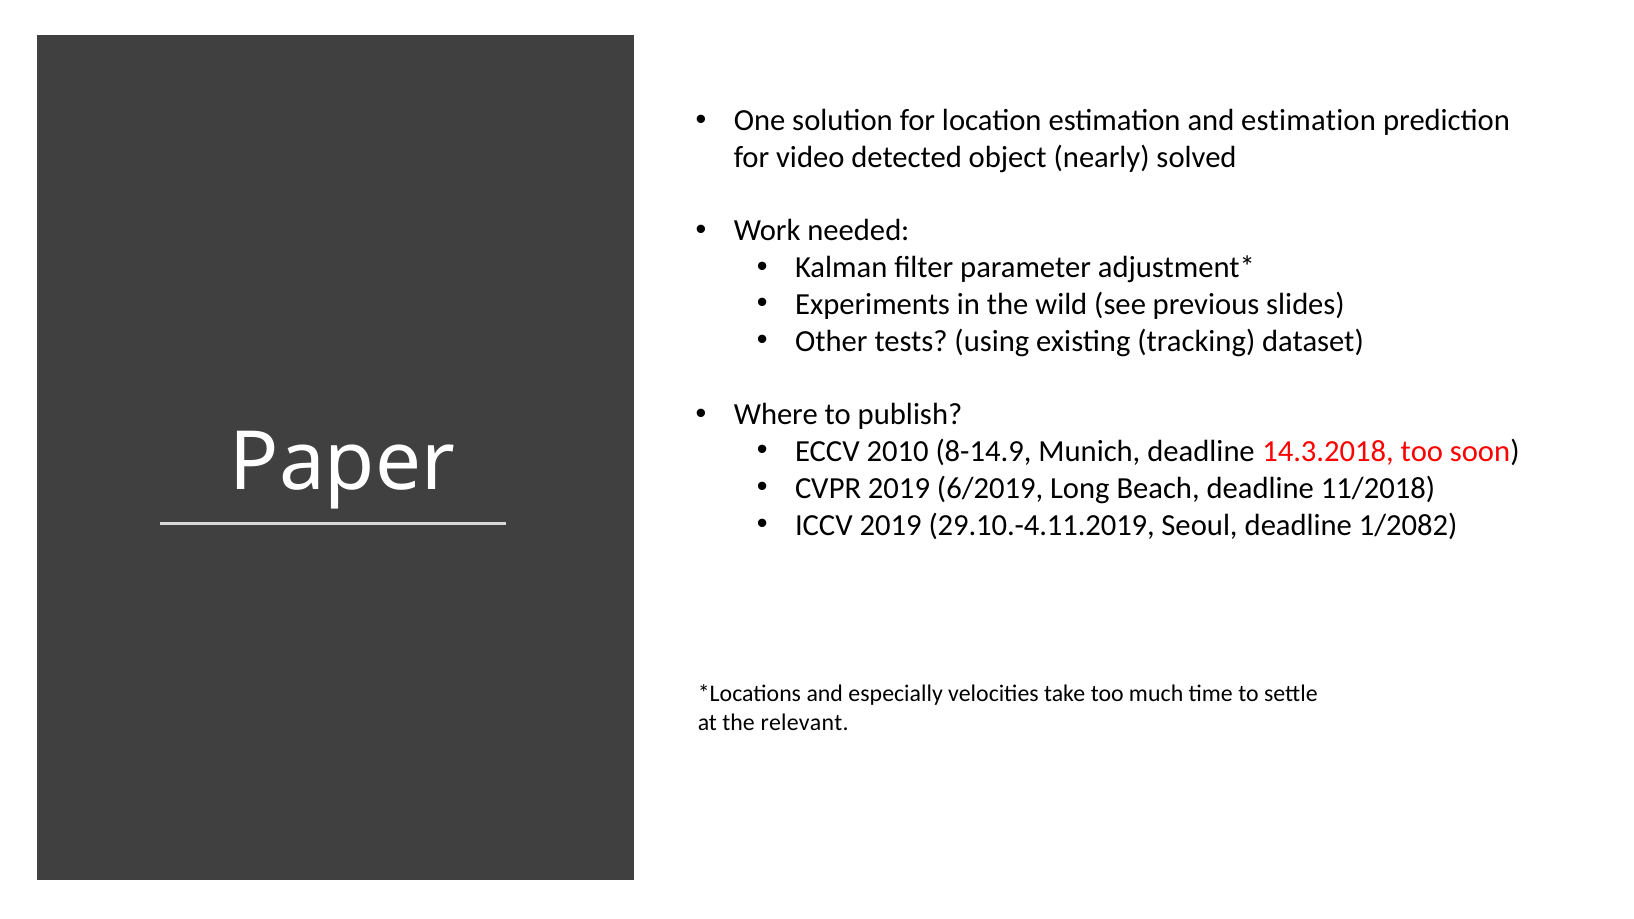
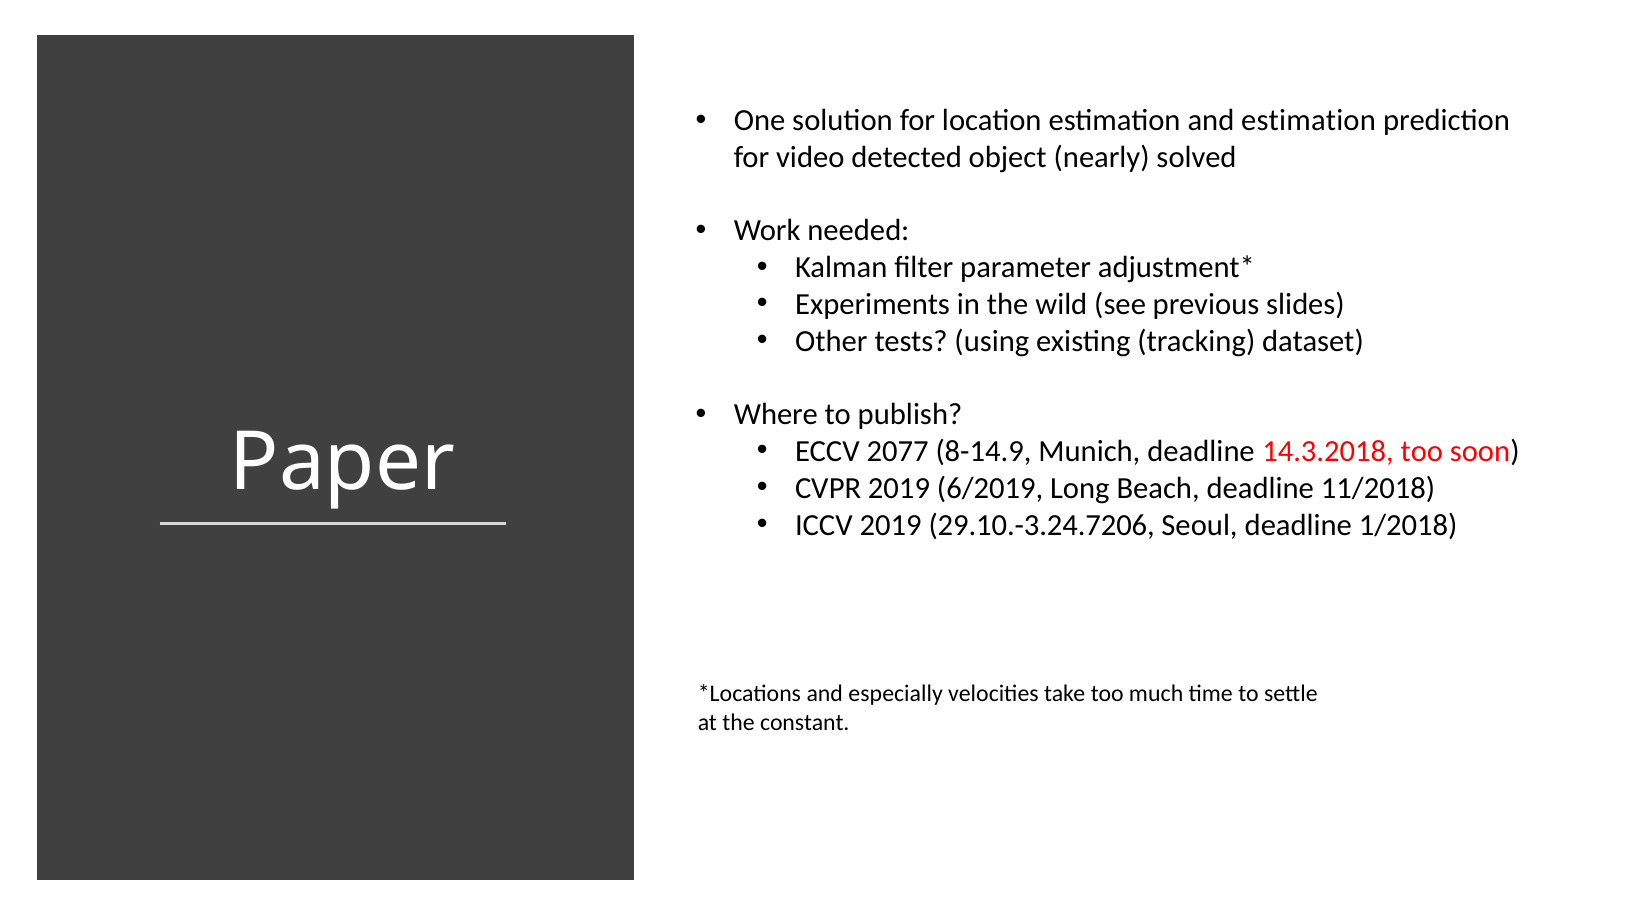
2010: 2010 -> 2077 (898, 451)
29.10.-4.11.2019: 29.10.-4.11.2019 -> 29.10.-3.24.7206 (1042, 525)
1/2082: 1/2082 -> 1/2018 (1408, 525)
relevant: relevant -> constant (805, 723)
